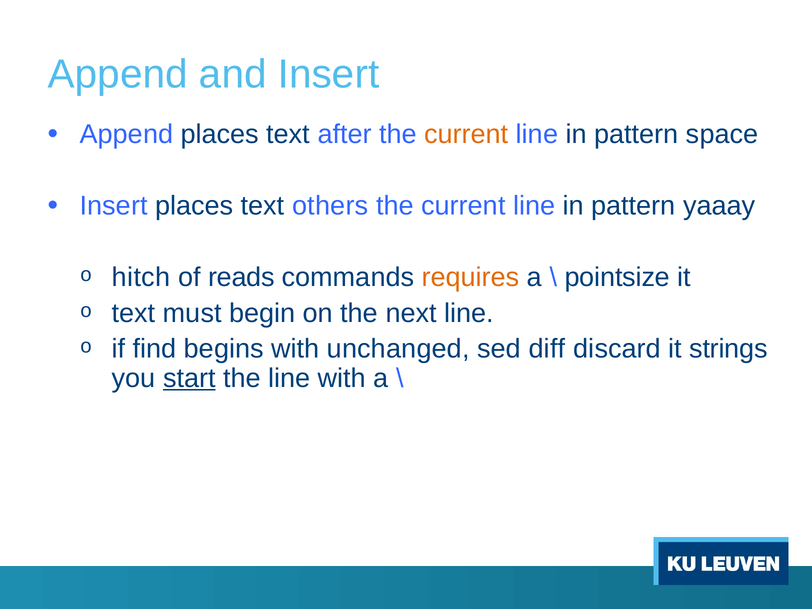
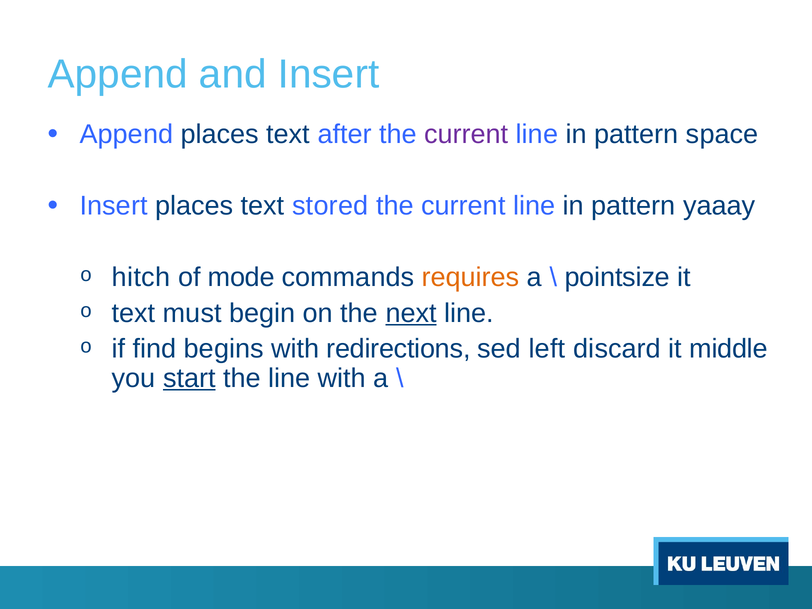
current colour: orange -> purple (466, 134)
others: others -> stored (330, 206)
reads: reads -> mode (241, 277)
next underline: none -> present (411, 313)
unchanged: unchanged -> redirections (398, 349)
diff: diff -> left (547, 349)
strings: strings -> middle (728, 349)
